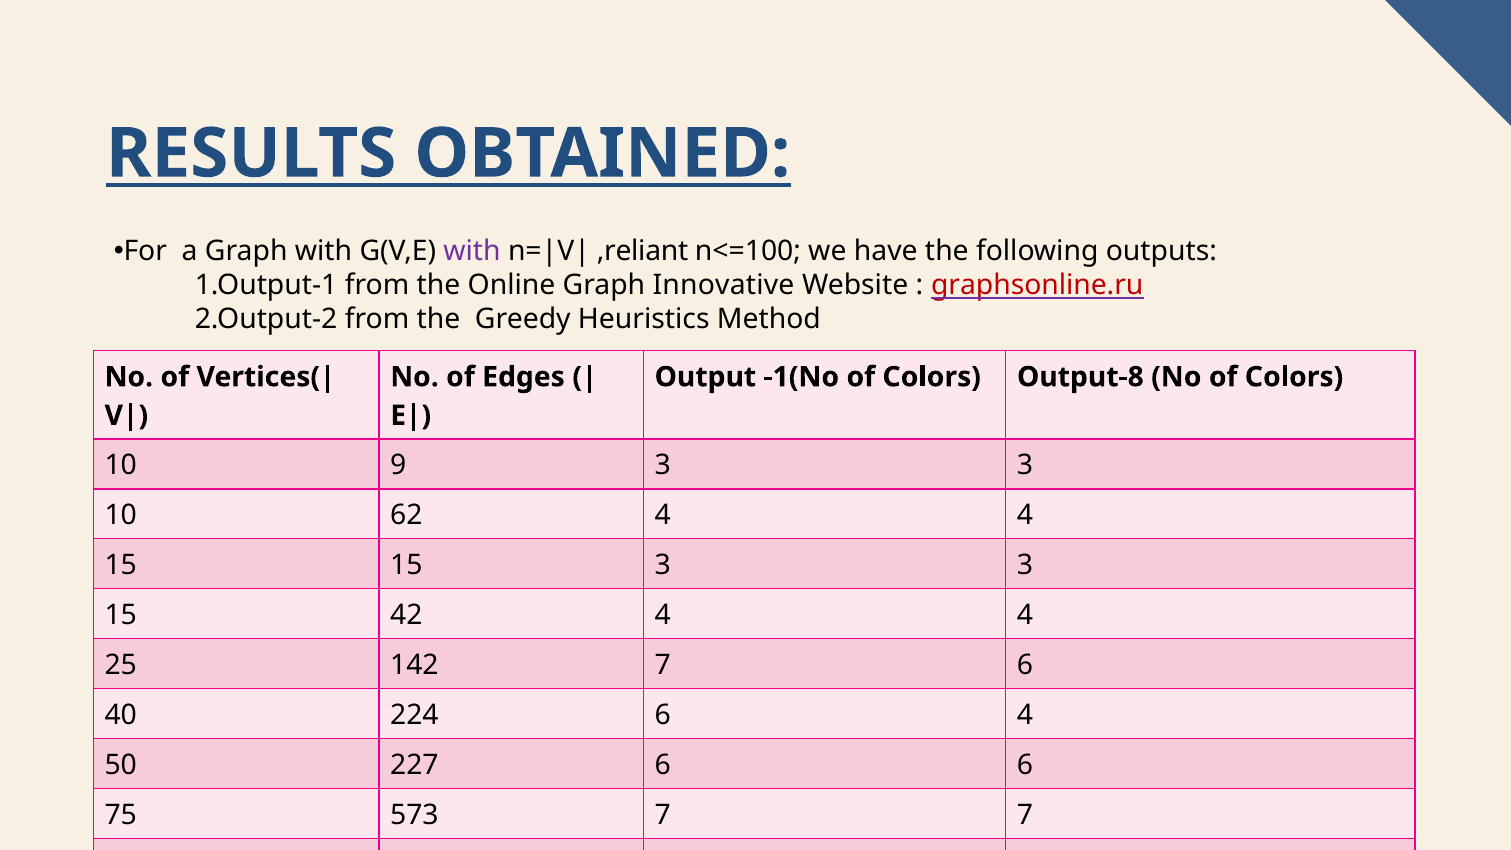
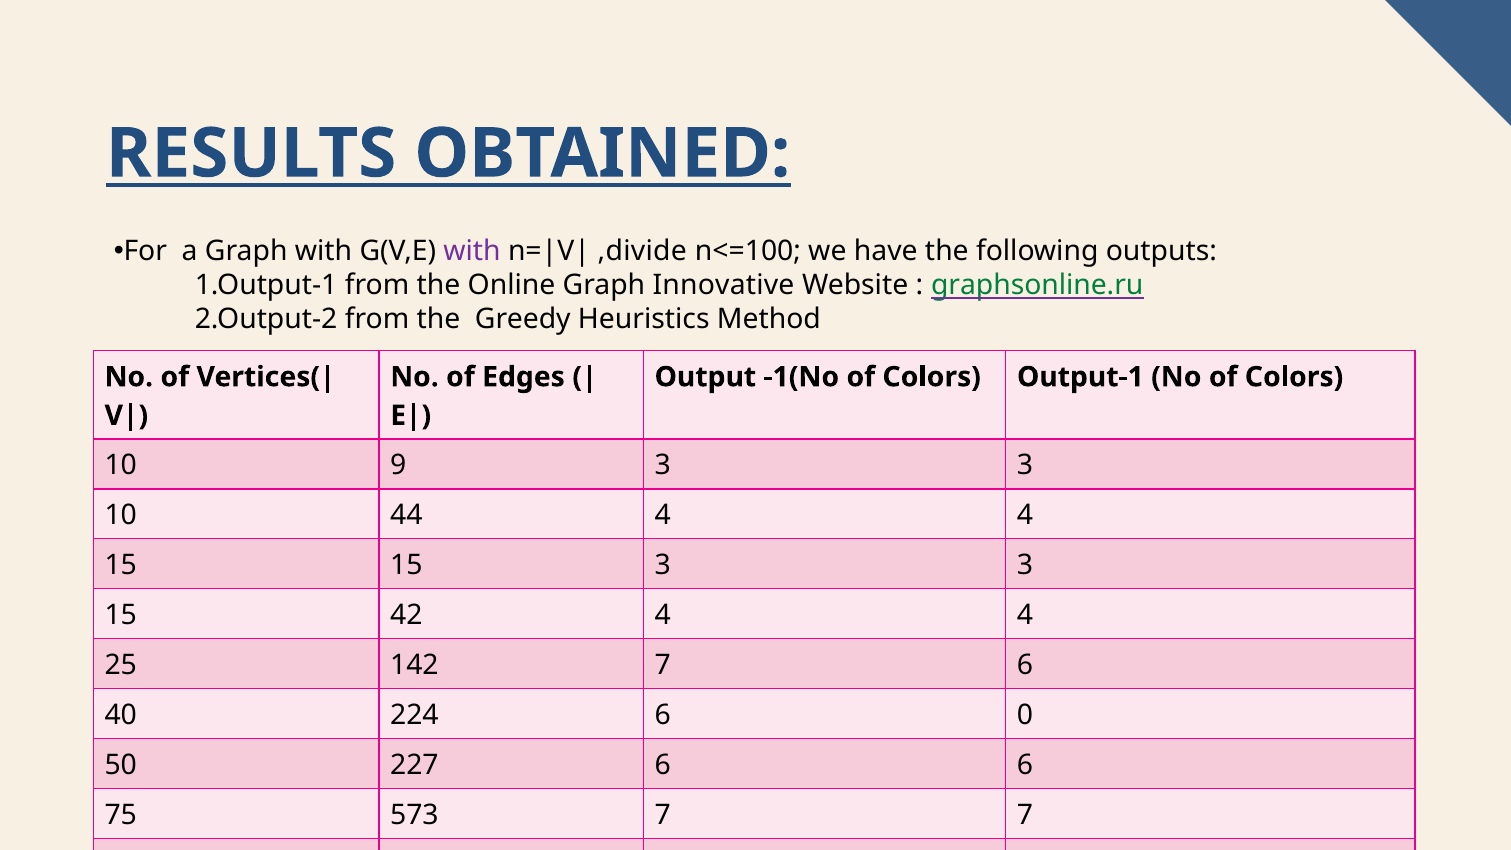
,reliant: ,reliant -> ,divide (642, 251)
graphsonline.ru colour: red -> green (1037, 285)
Output-8: Output-8 -> Output-1 (1080, 377)
62: 62 -> 44 (406, 515)
6 4: 4 -> 0 (1025, 715)
